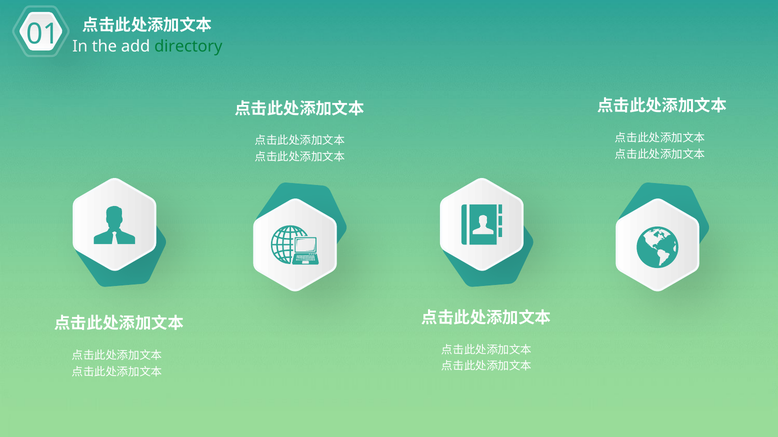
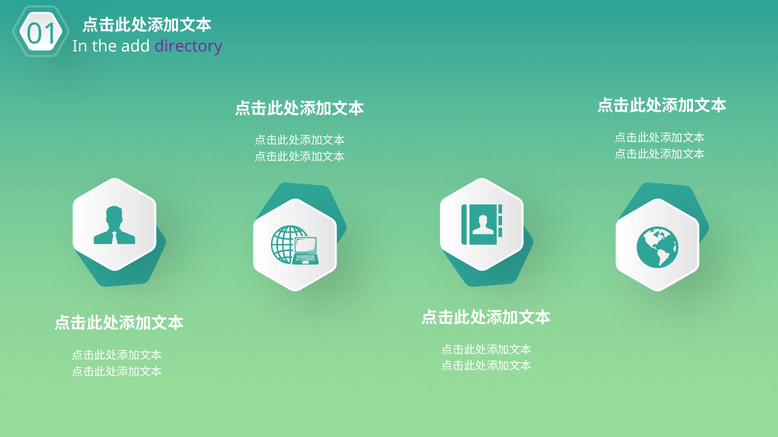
directory colour: green -> purple (188, 47)
